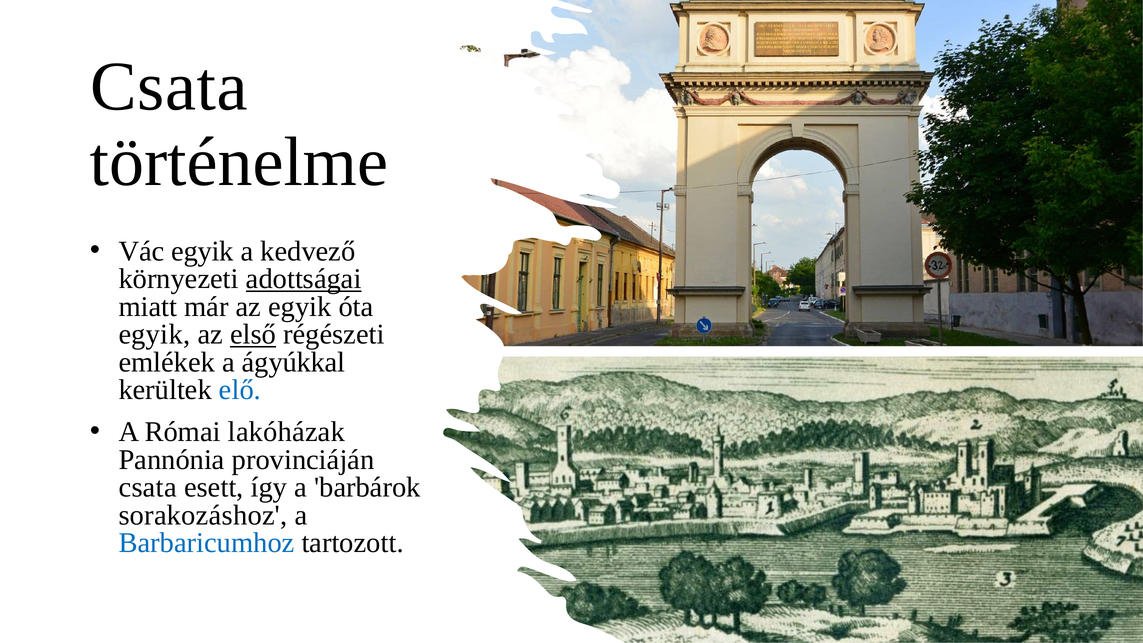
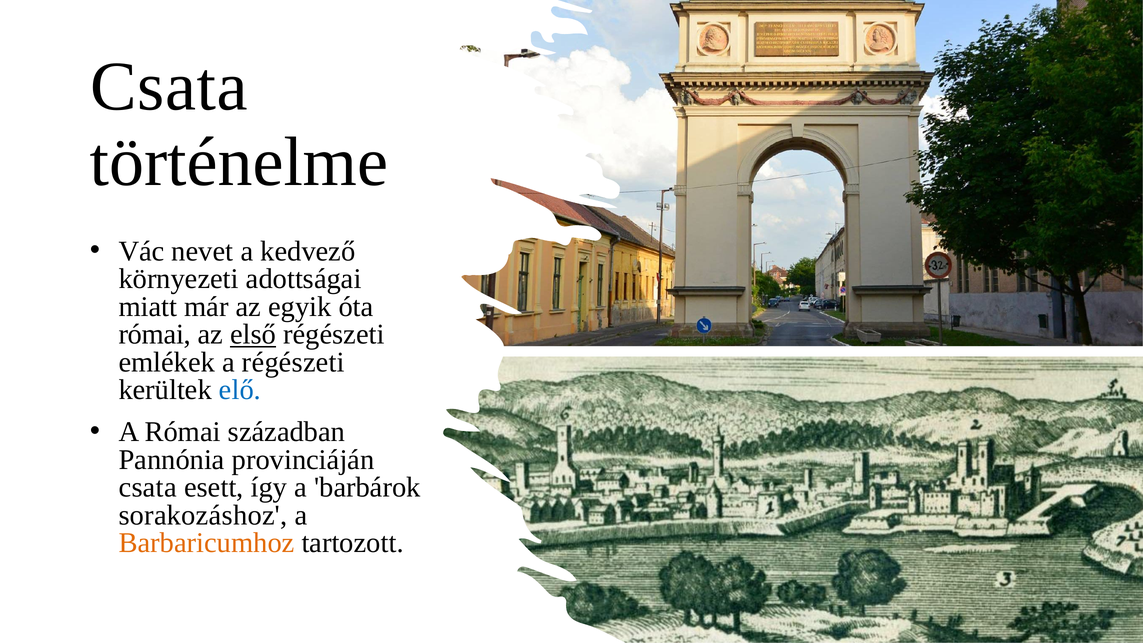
Vác egyik: egyik -> nevet (202, 251)
adottságai underline: present -> none (304, 279)
egyik: egyik -> római (155, 335)
a ágyúkkal: ágyúkkal -> régészeti (293, 362)
lakóházak: lakóházak -> században (287, 432)
Barbaricumhoz colour: blue -> orange (206, 543)
